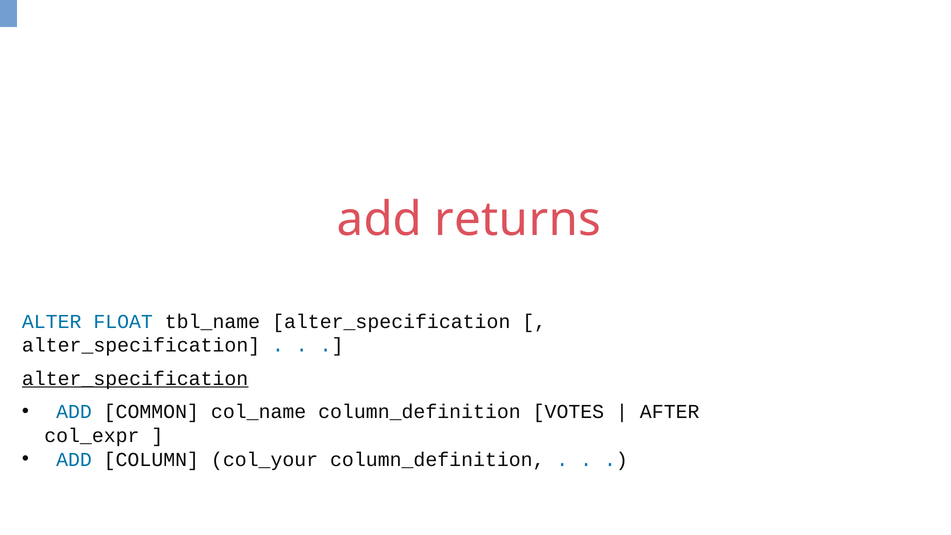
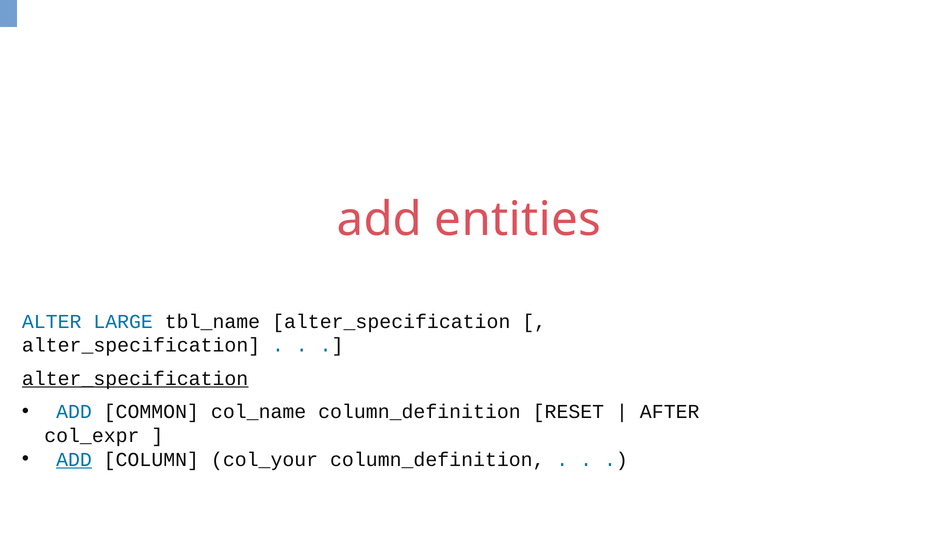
returns: returns -> entities (518, 220)
FLOAT: FLOAT -> LARGE (123, 322)
VOTES: VOTES -> RESET (568, 412)
ADD underline: none -> present (74, 459)
